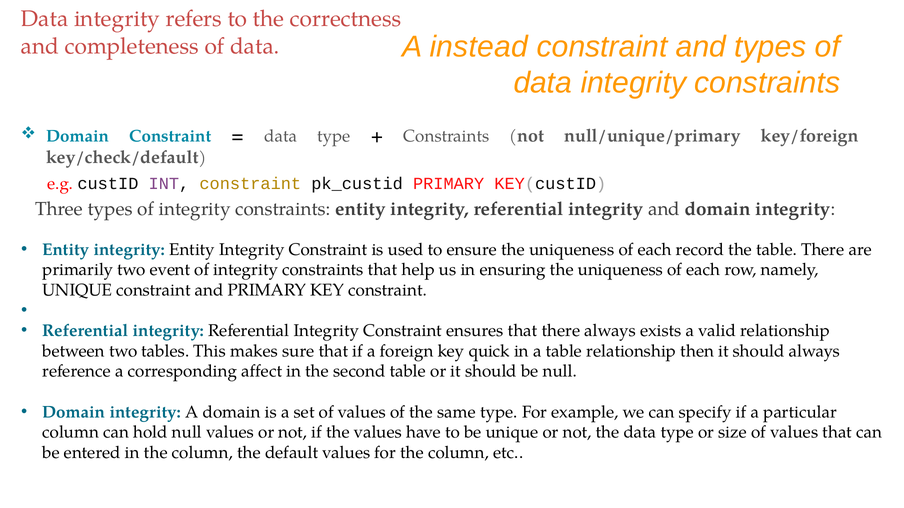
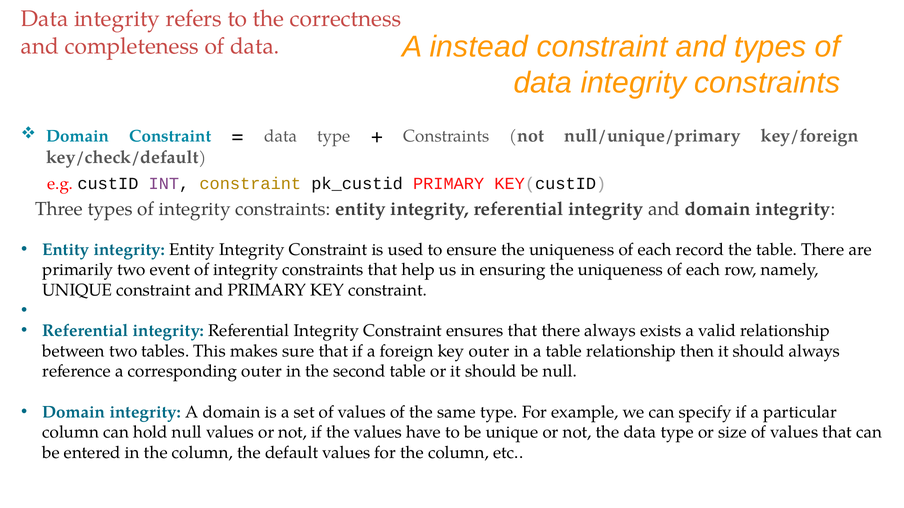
key quick: quick -> outer (489, 351)
corresponding affect: affect -> outer (262, 372)
